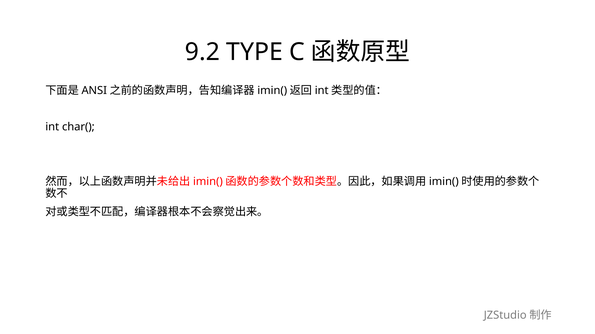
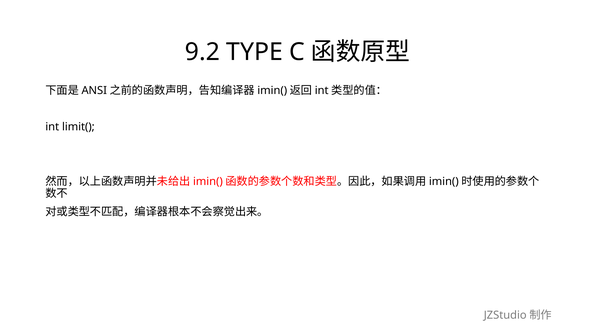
char(: char( -> limit( (78, 127)
